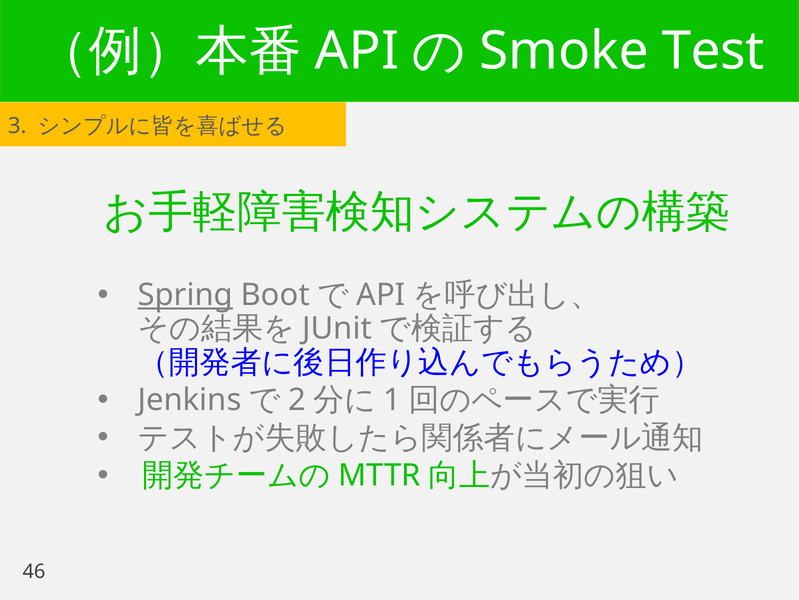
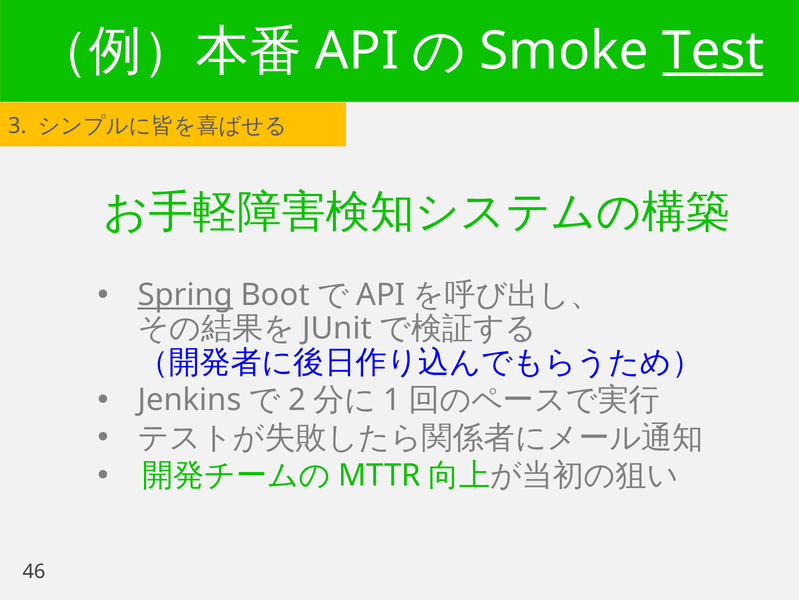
Test underline: none -> present (713, 51)
